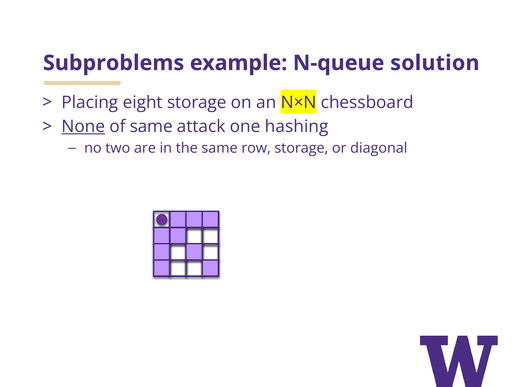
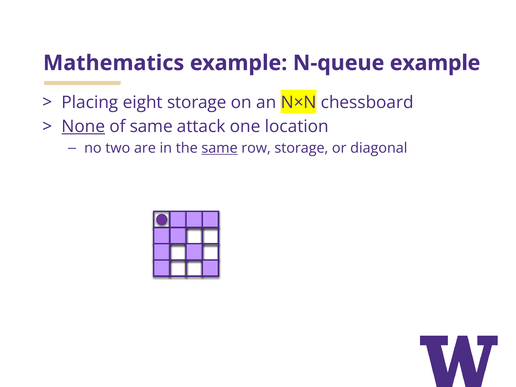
Subproblems: Subproblems -> Mathematics (114, 63)
N-queue solution: solution -> example (435, 63)
hashing: hashing -> location (297, 127)
same underline: none -> present (220, 148)
